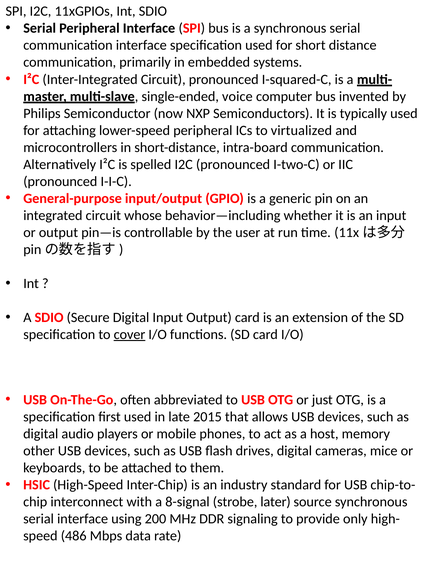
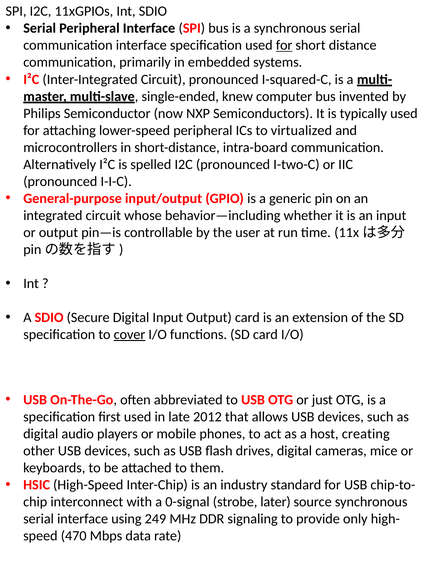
for underline: none -> present (284, 45)
voice: voice -> knew (237, 96)
2015: 2015 -> 2012 (207, 416)
memory: memory -> creating (366, 433)
8-signal: 8-signal -> 0-signal (187, 501)
200: 200 -> 249 (155, 518)
486: 486 -> 470 (74, 535)
